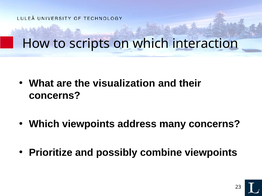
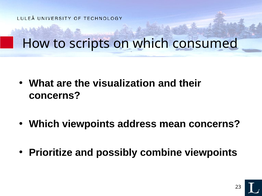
interaction: interaction -> consumed (205, 44)
many: many -> mean (173, 124)
